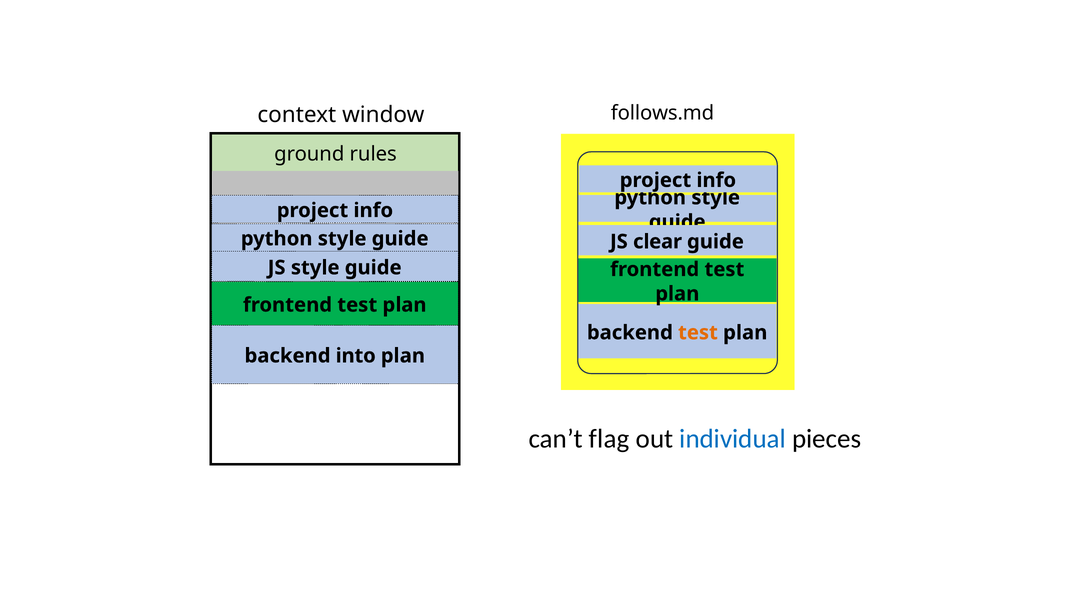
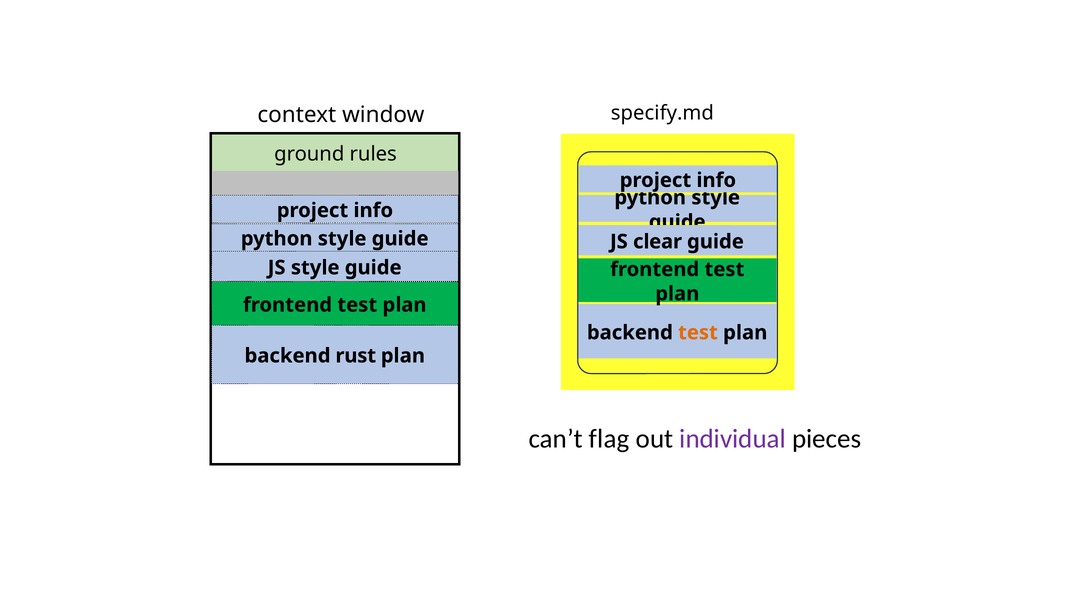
follows.md: follows.md -> specify.md (662, 113)
into: into -> rust (356, 356)
individual colour: blue -> purple (733, 439)
